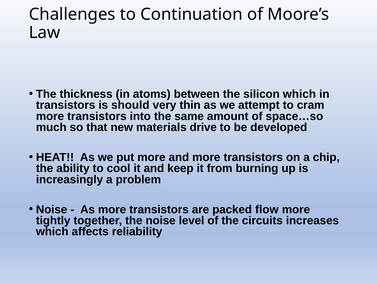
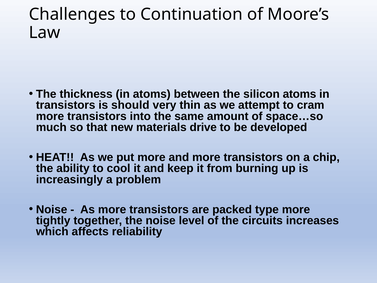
silicon which: which -> atoms (300, 94)
flow: flow -> type (267, 209)
